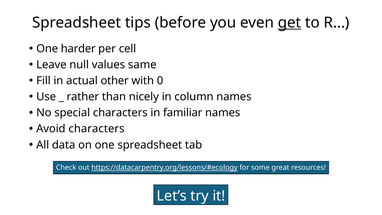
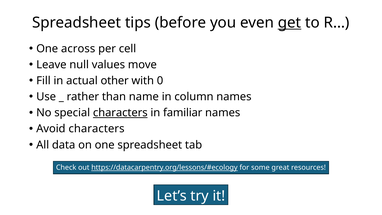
harder: harder -> across (78, 49)
same: same -> move (142, 65)
nicely: nicely -> name (144, 97)
characters underline: none -> present (120, 113)
